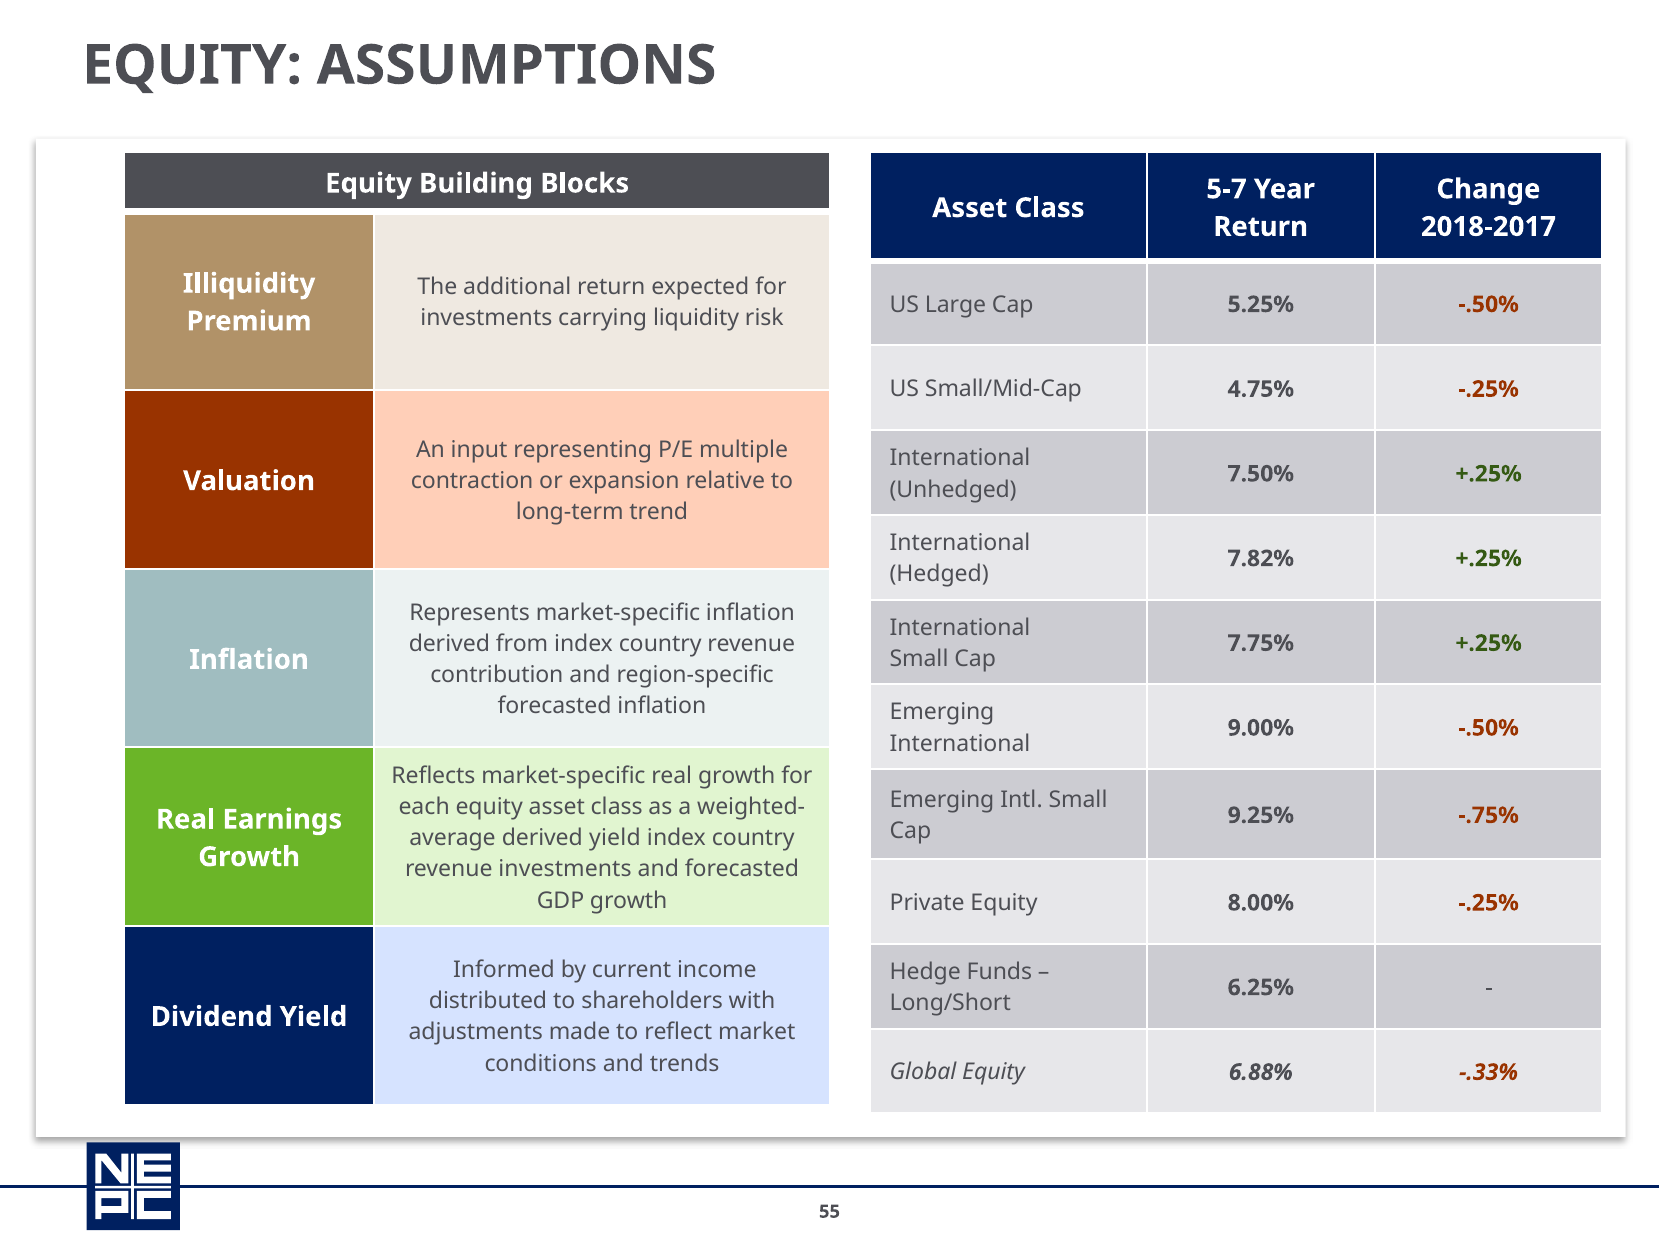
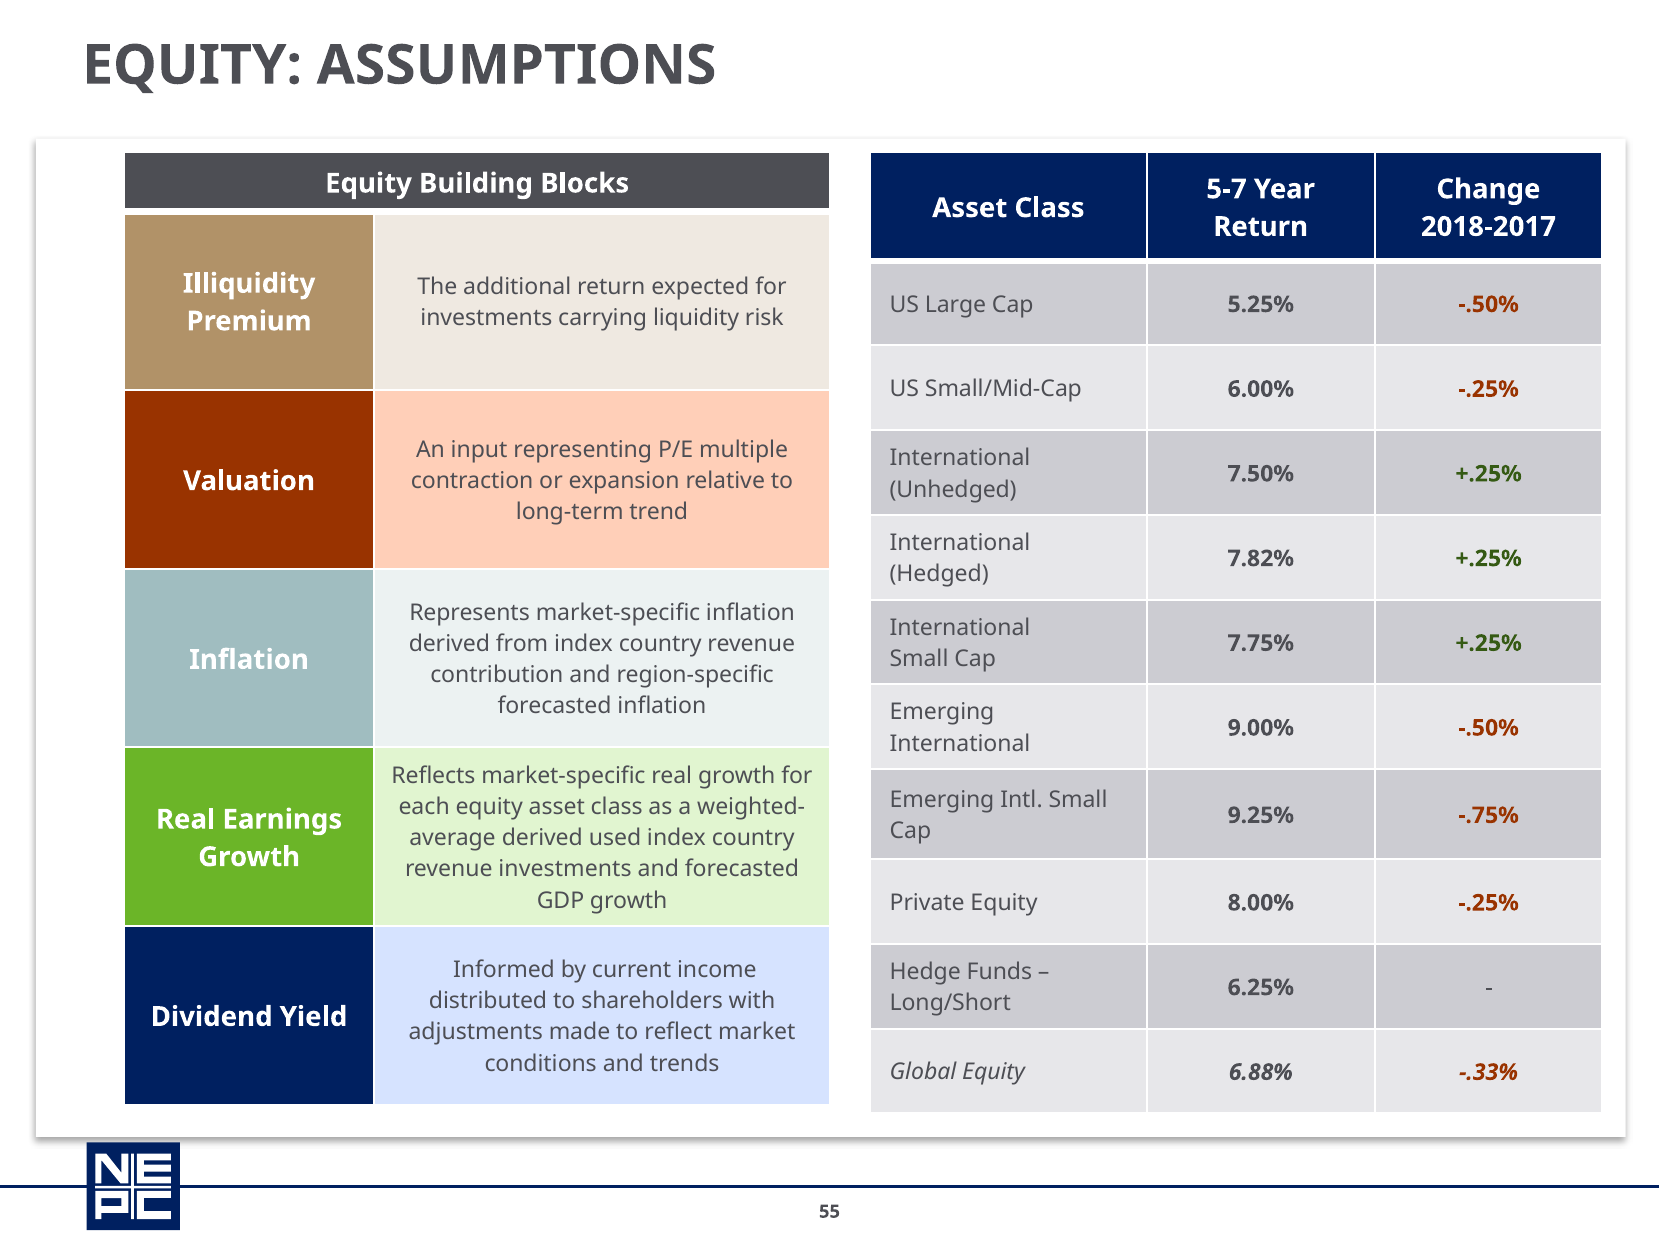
4.75%: 4.75% -> 6.00% (1261, 389)
derived yield: yield -> used (615, 838)
